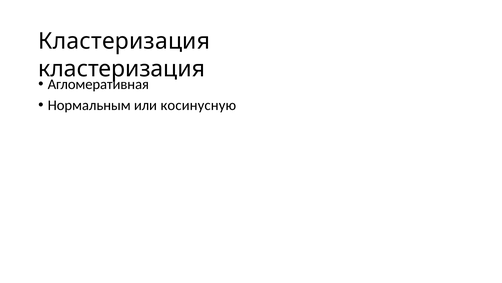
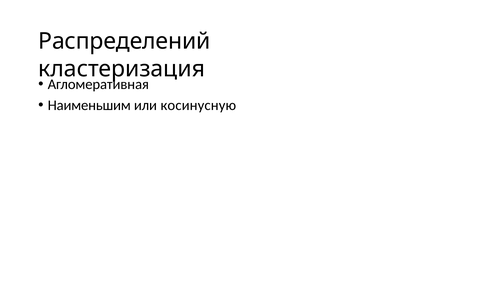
Кластеризация: Кластеризация -> Распределений (124, 41)
Нормальным: Нормальным -> Наименьшим (89, 105)
